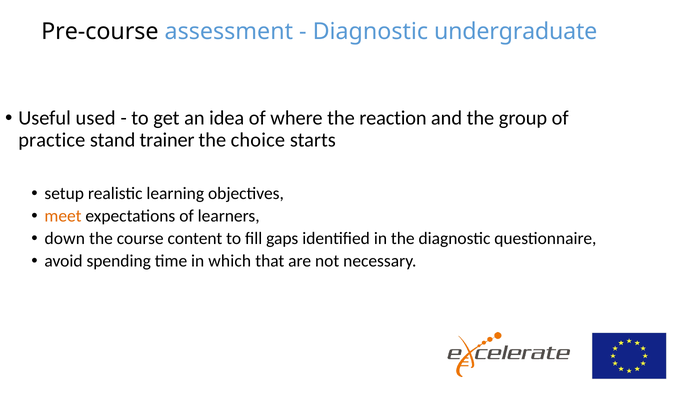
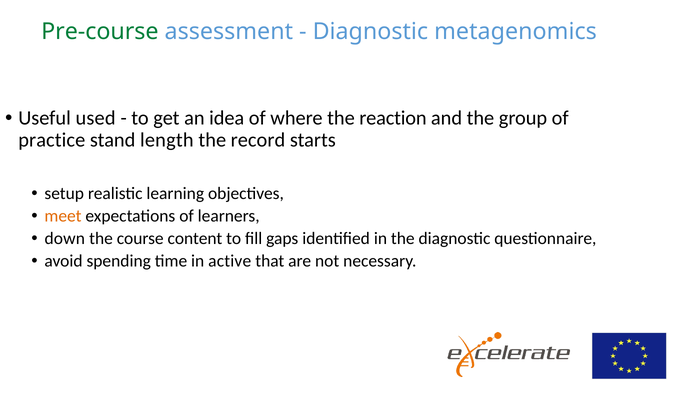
Pre-course colour: black -> green (100, 32)
undergraduate: undergraduate -> metagenomics (516, 32)
trainer: trainer -> length (167, 140)
choice: choice -> record (258, 140)
which: which -> active (230, 261)
